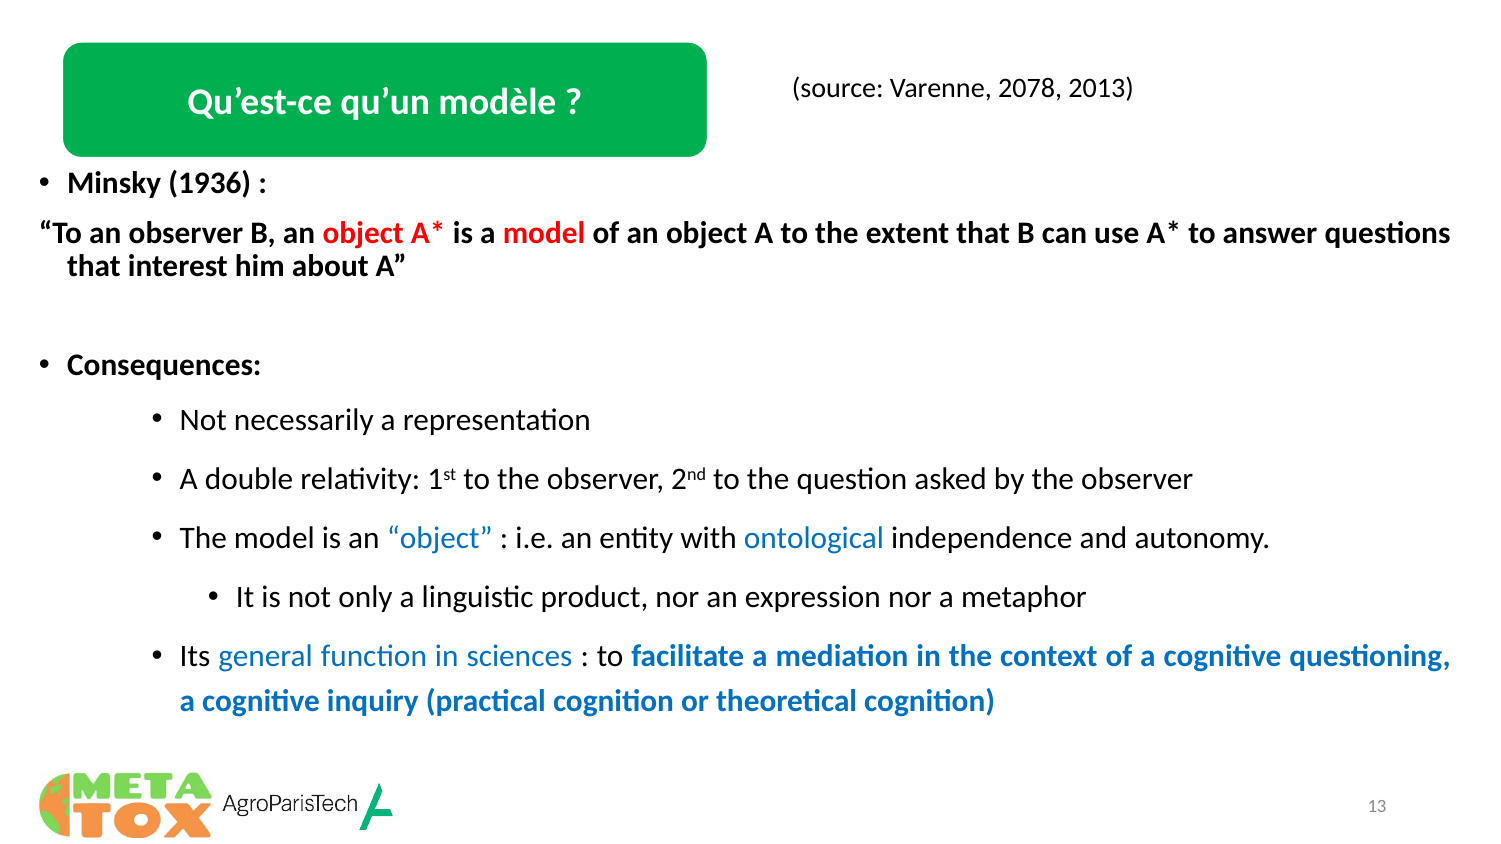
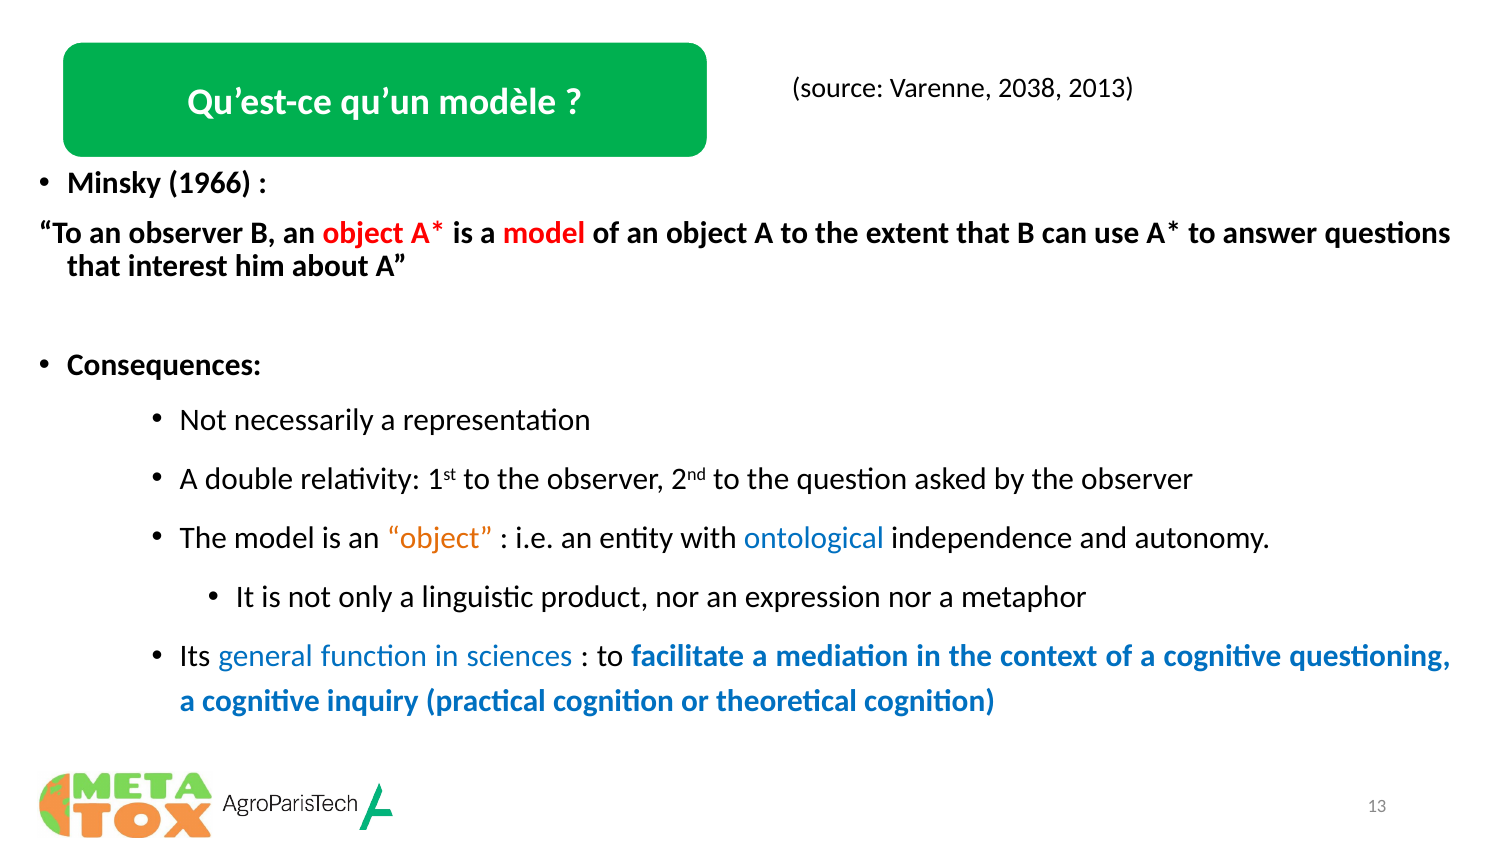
2078: 2078 -> 2038 (1030, 88)
1936: 1936 -> 1966 (210, 183)
object colour: blue -> orange (440, 539)
